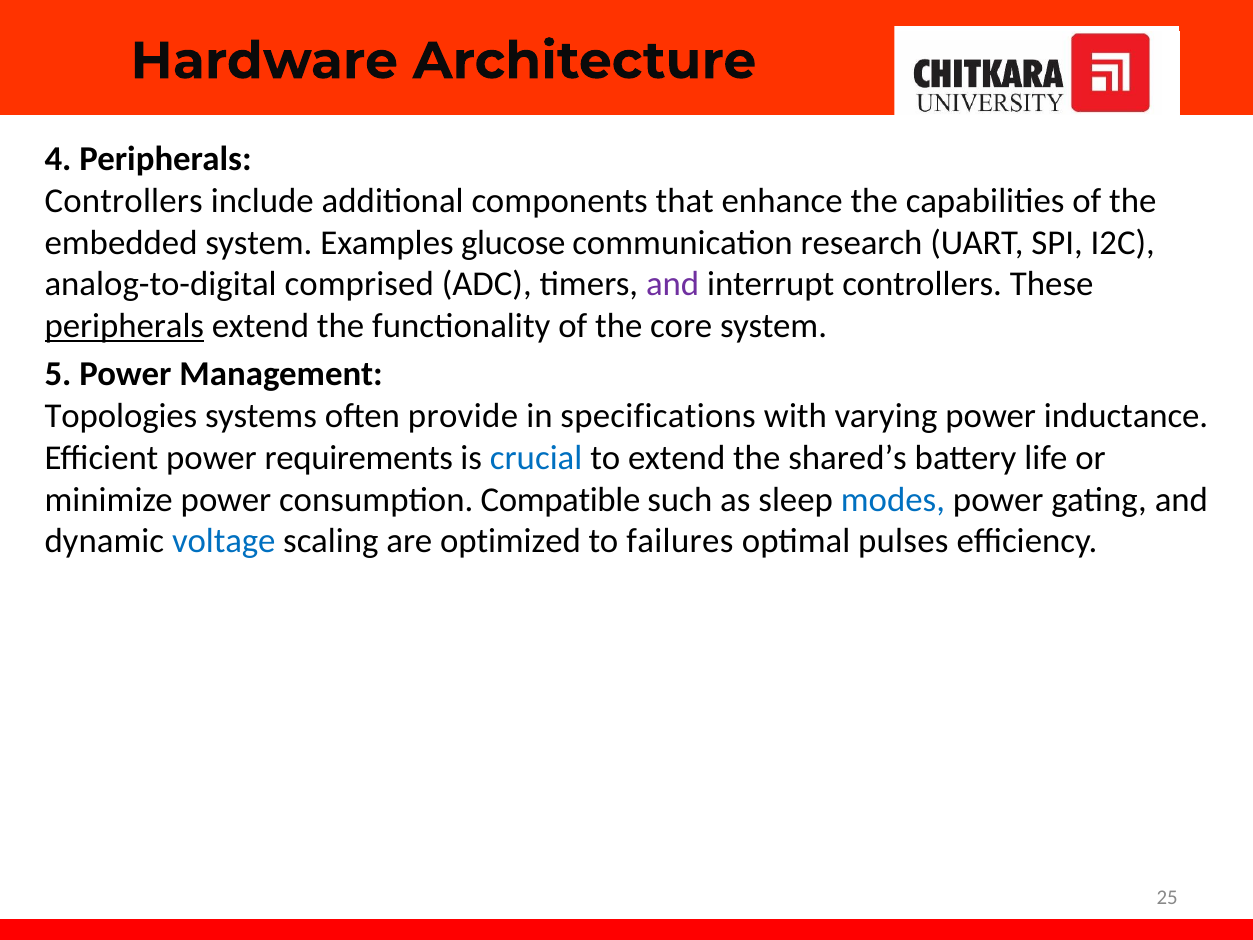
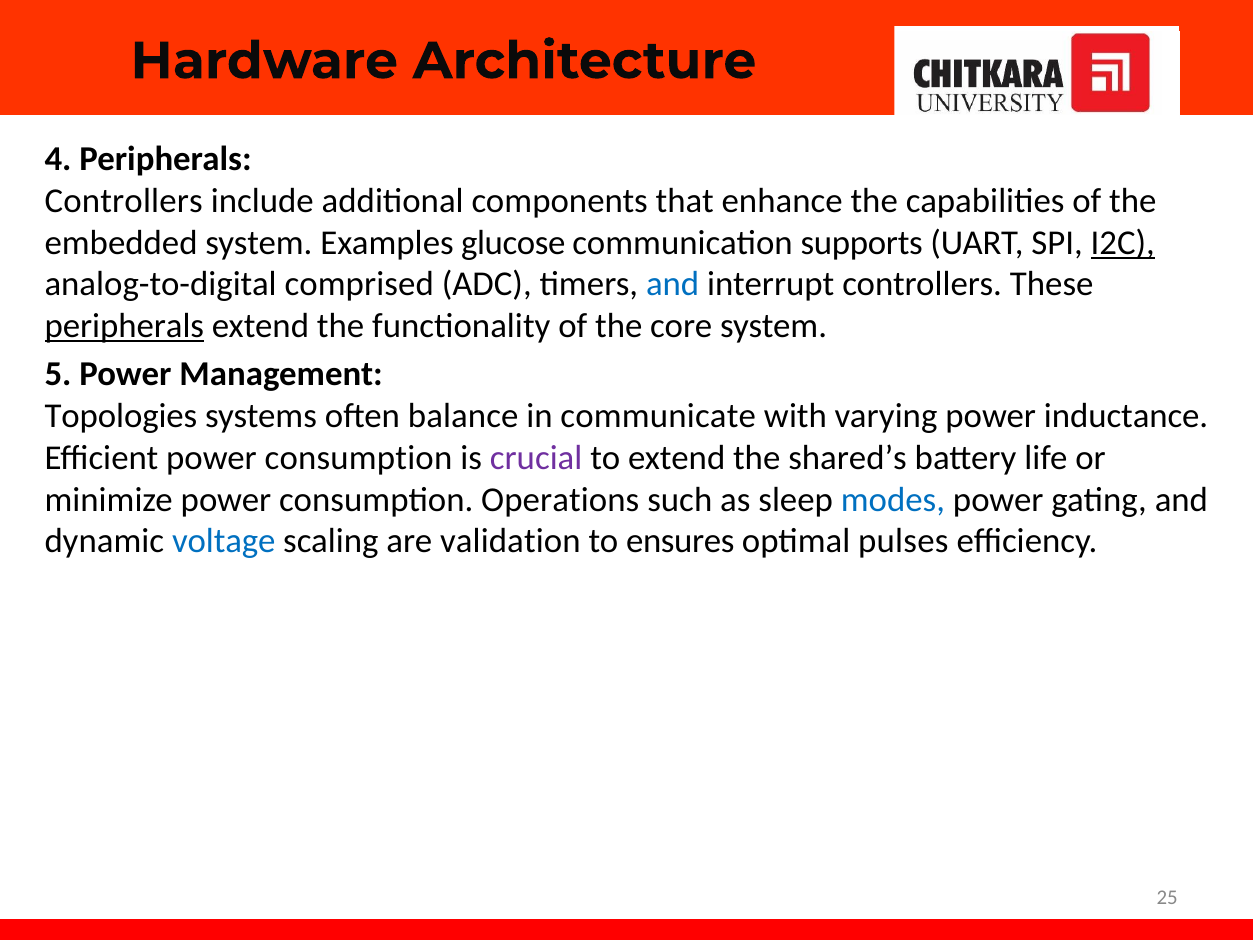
research: research -> supports (862, 243)
I2C underline: none -> present (1123, 243)
and colour: purple -> blue (673, 284)
provide: provide -> balance (463, 416)
specifications: specifications -> communicate (658, 416)
Efficient power requirements: requirements -> consumption (359, 458)
crucial colour: blue -> purple (536, 458)
Compatible: Compatible -> Operations (560, 500)
optimized: optimized -> validation (510, 541)
failures: failures -> ensures (680, 541)
